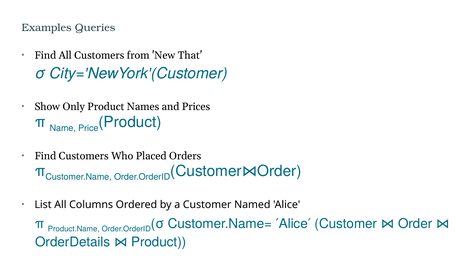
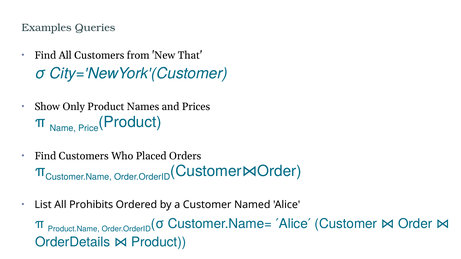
Columns: Columns -> Prohibits (91, 205)
